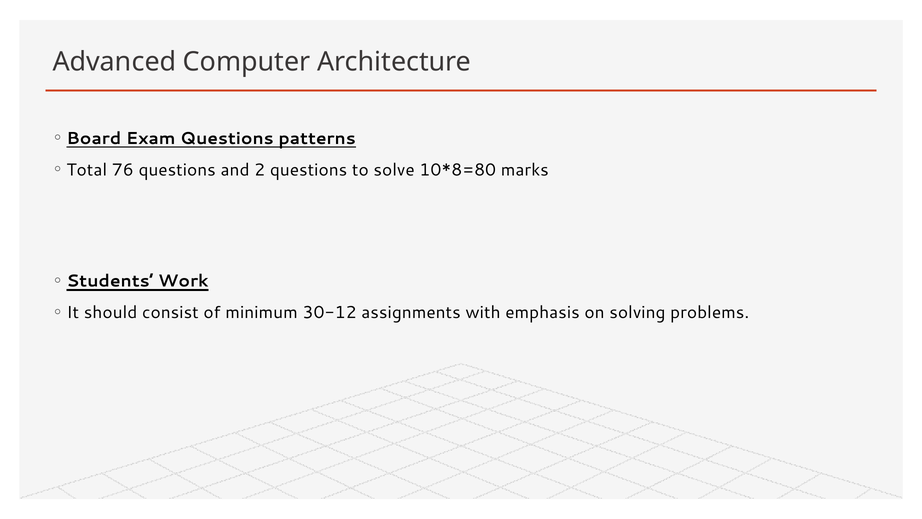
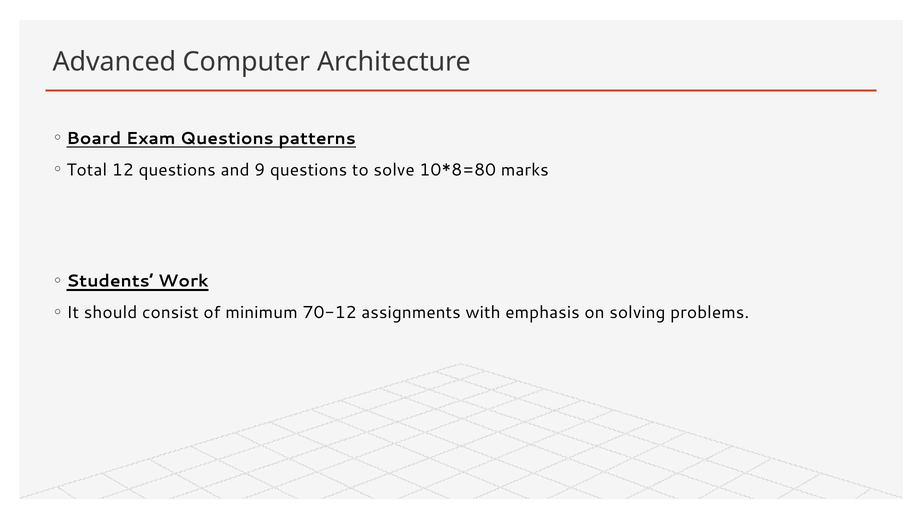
76: 76 -> 12 (123, 170)
2: 2 -> 9 (260, 170)
30-12: 30-12 -> 70-12 (330, 312)
